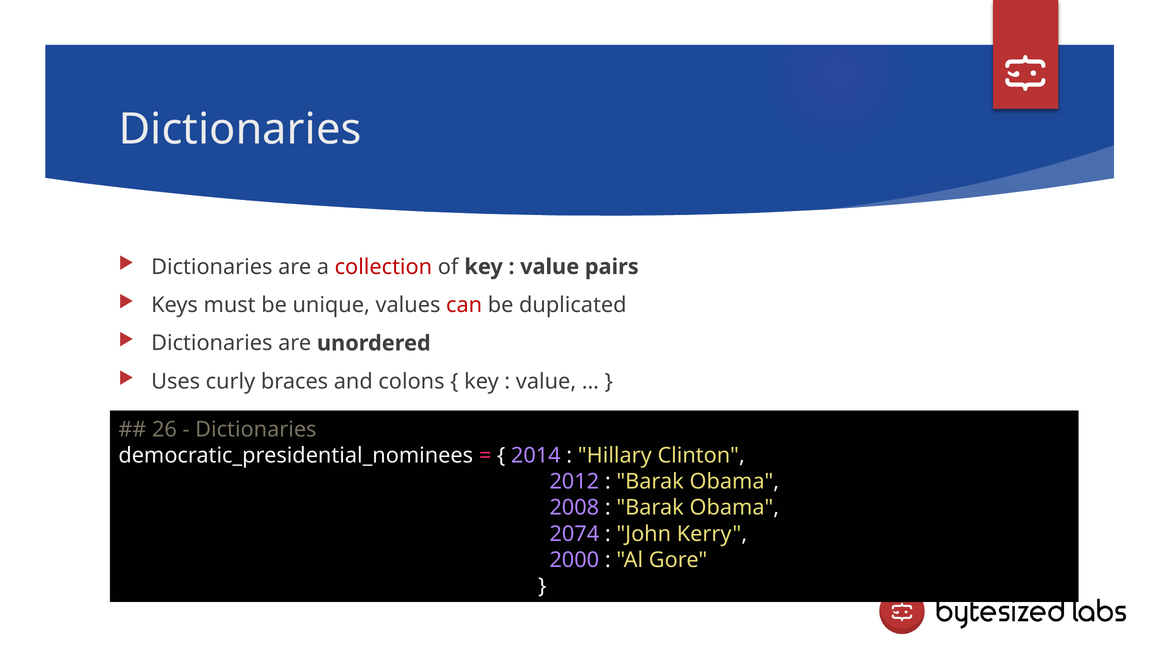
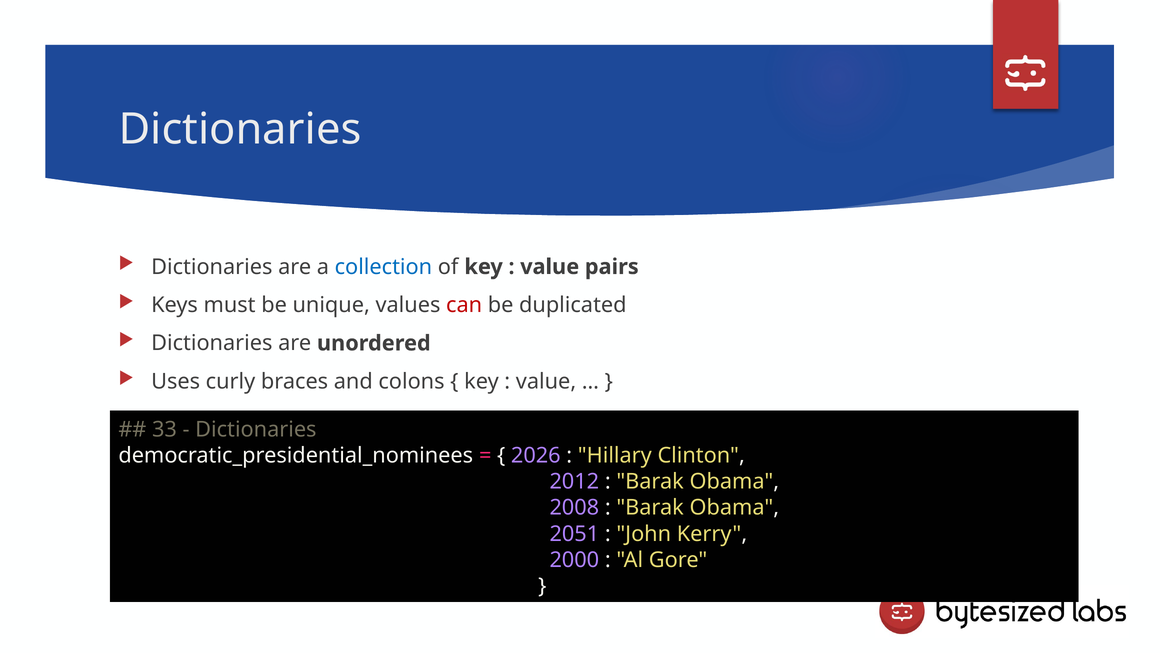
collection colour: red -> blue (383, 267)
26: 26 -> 33 (164, 429)
2014: 2014 -> 2026 (536, 455)
2074: 2074 -> 2051 (574, 533)
